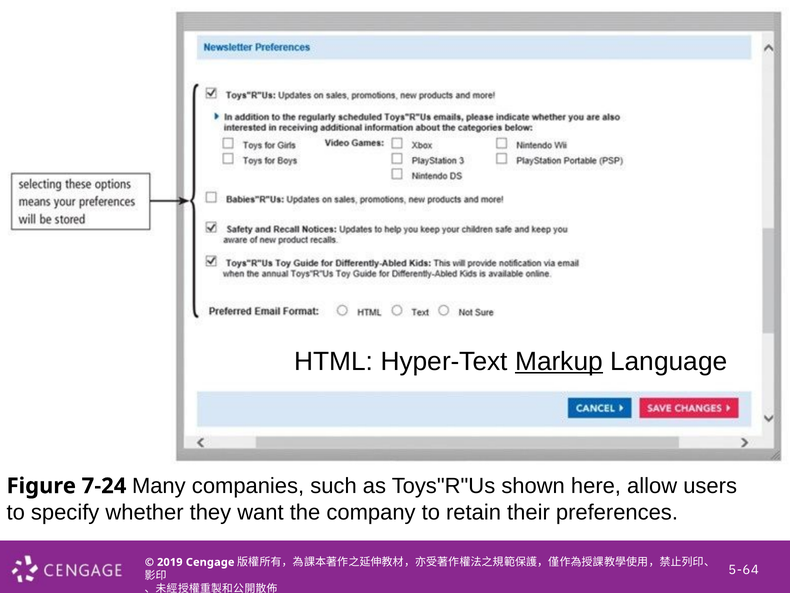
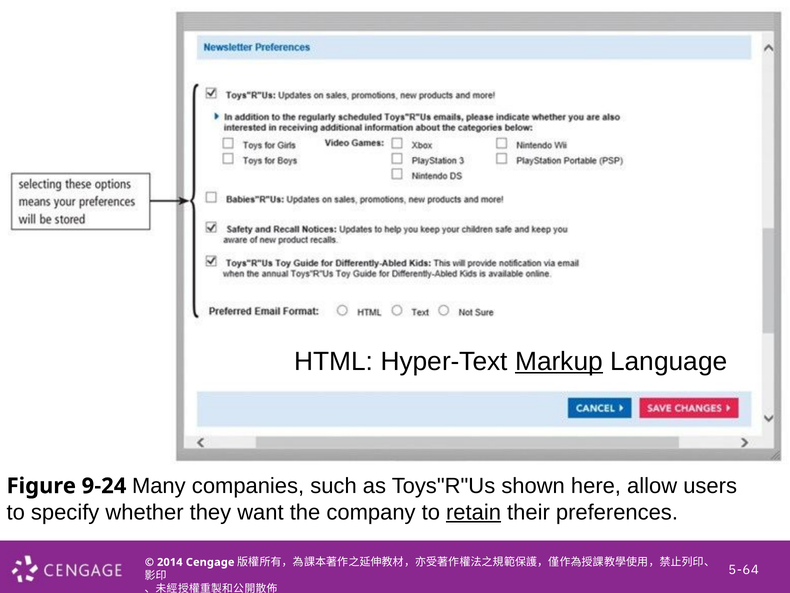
7-24: 7-24 -> 9-24 (104, 486)
retain underline: none -> present (474, 512)
2019: 2019 -> 2014 (170, 562)
